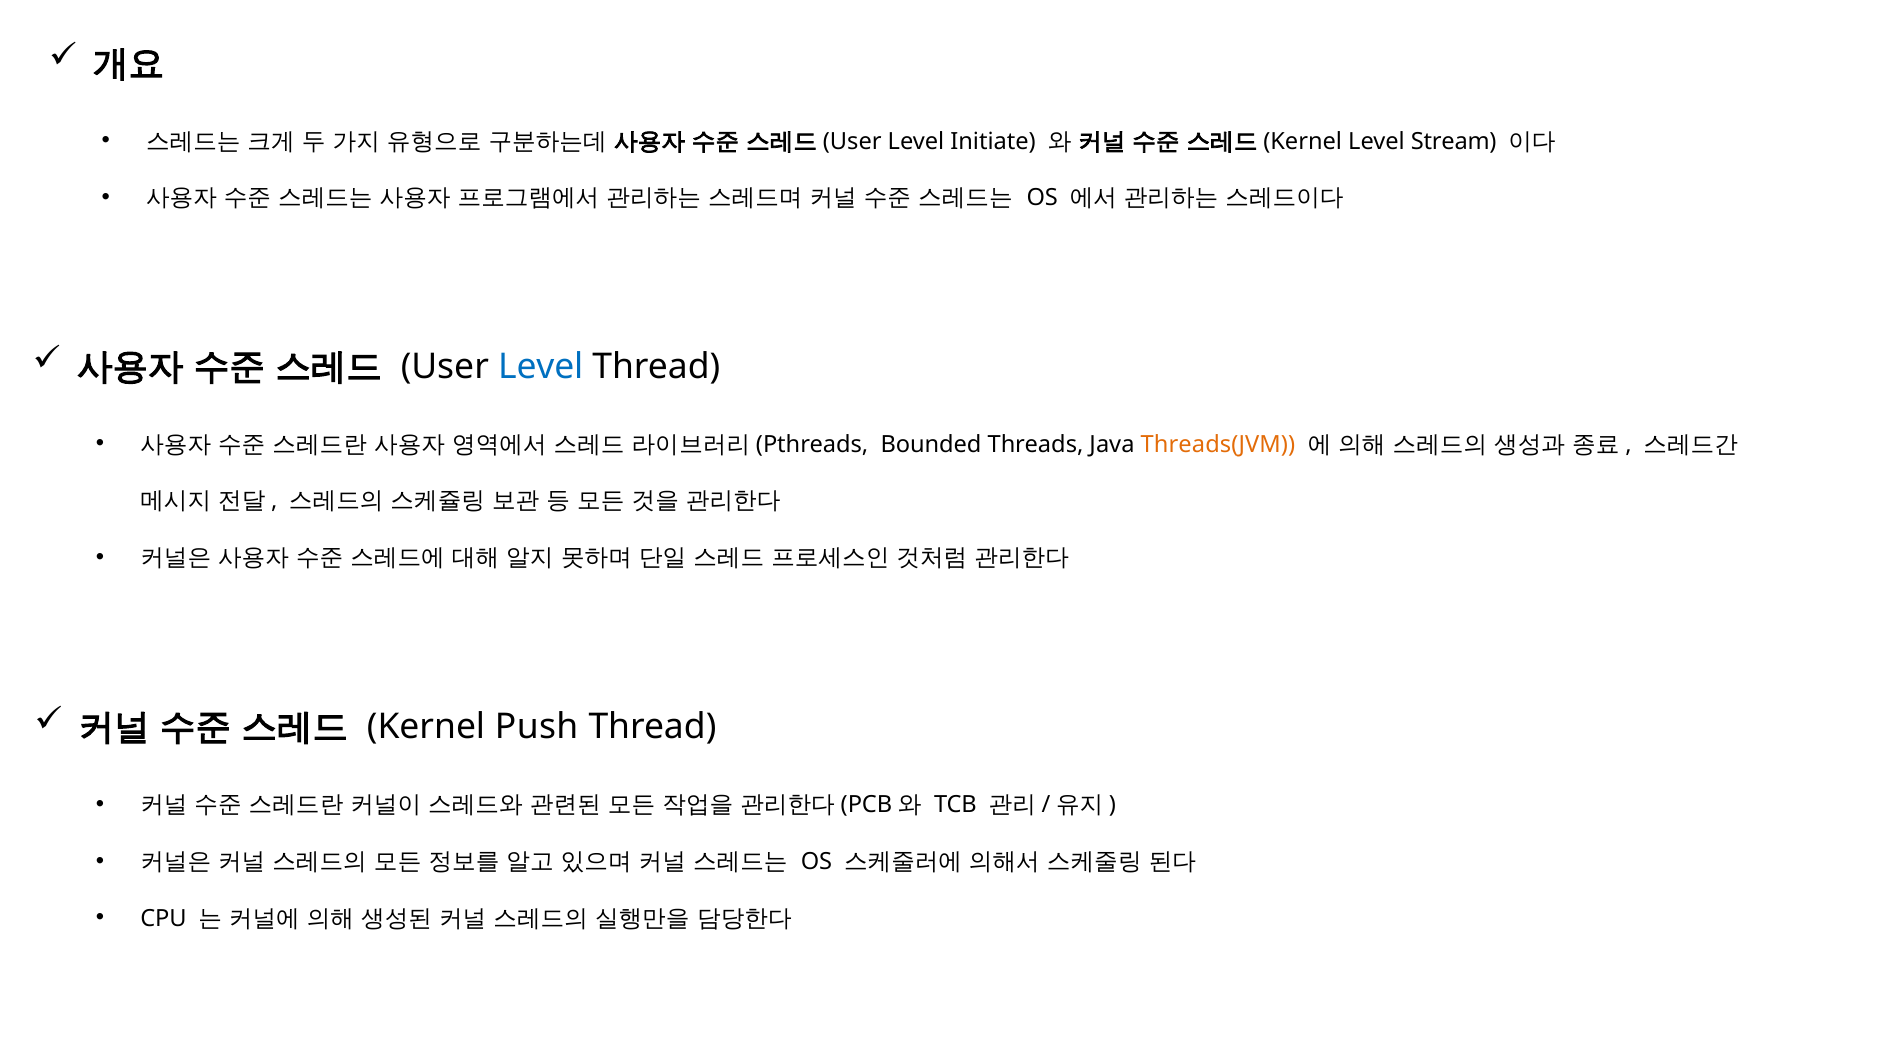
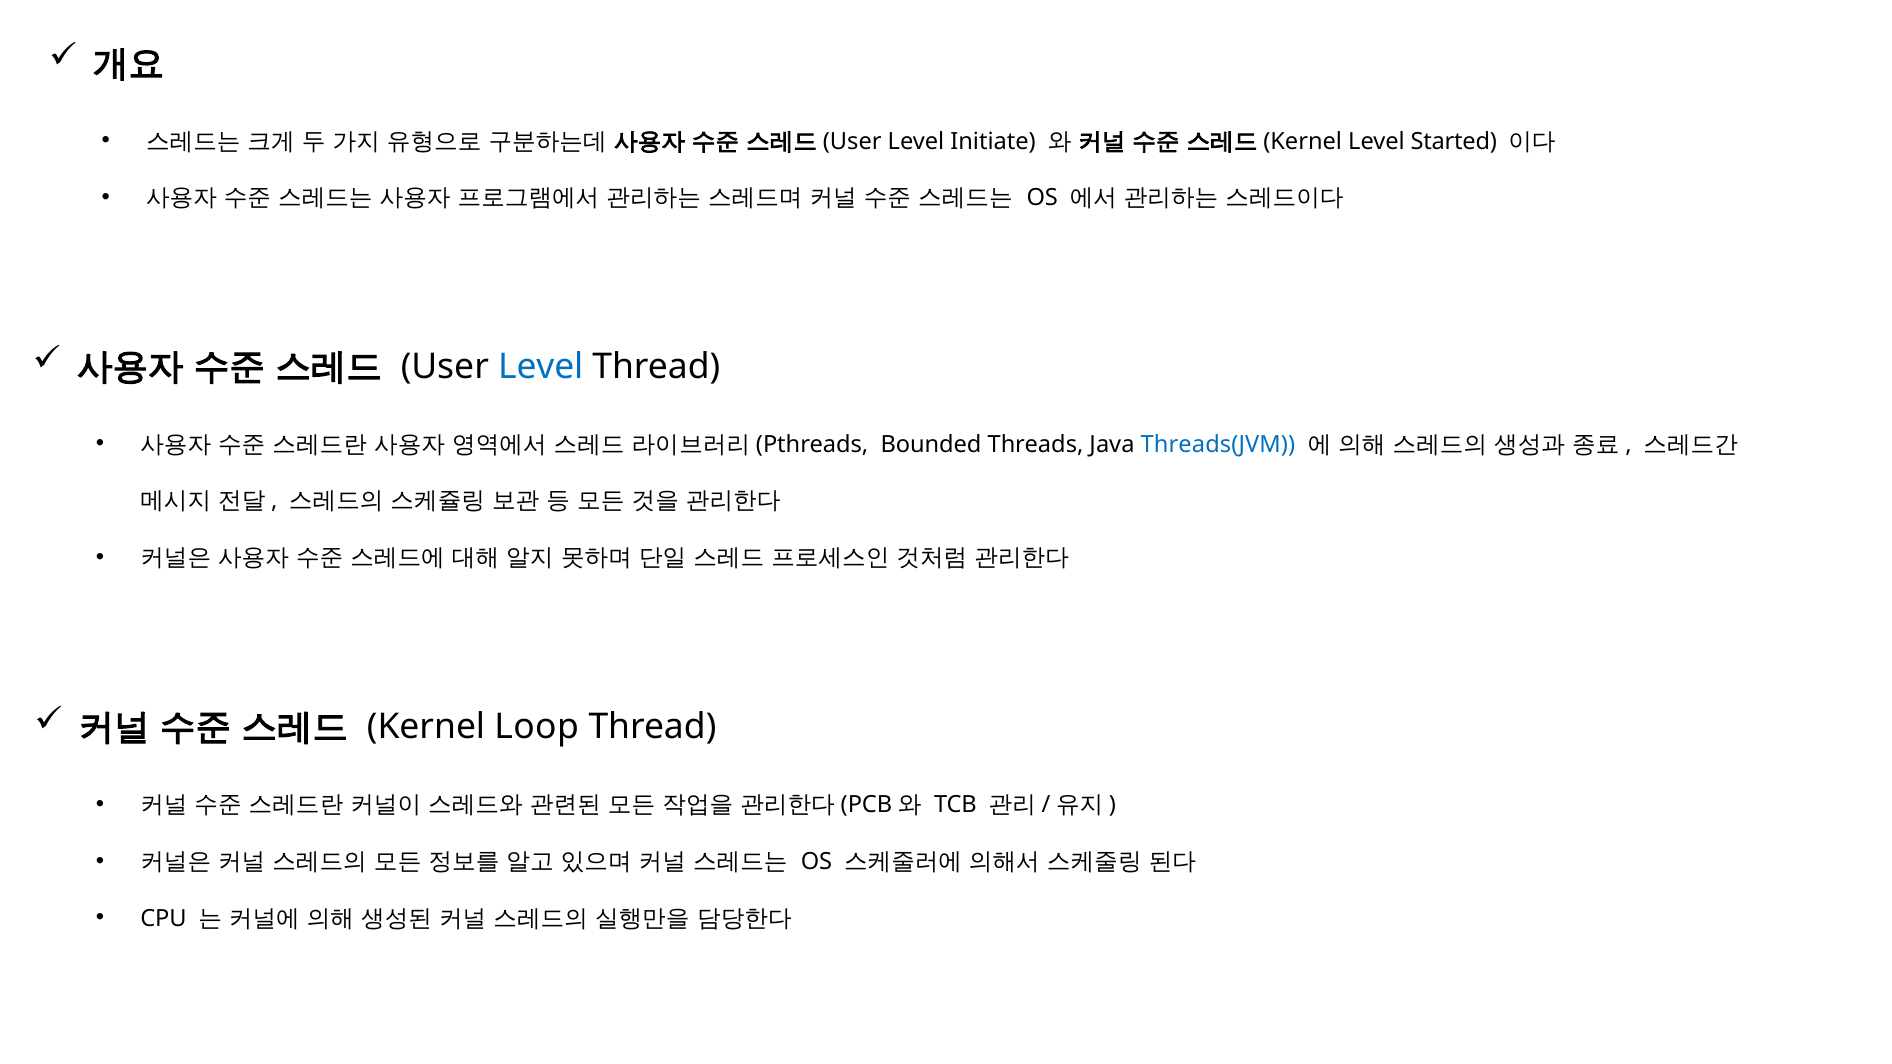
Stream: Stream -> Started (1454, 141)
Threads(JVM colour: orange -> blue (1218, 445)
Push: Push -> Loop (537, 727)
